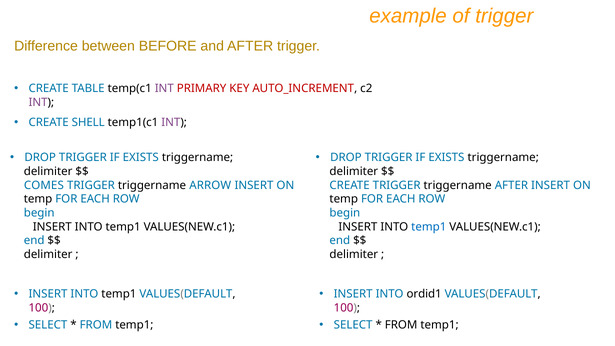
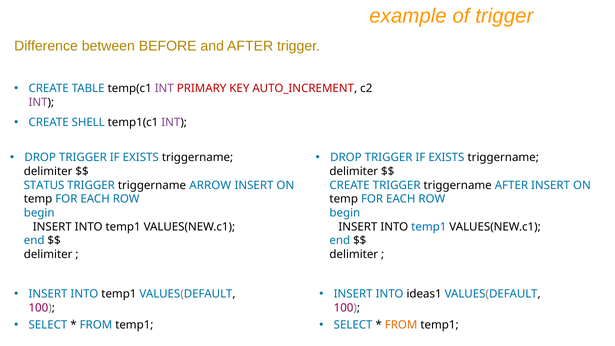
COMES: COMES -> STATUS (44, 185)
ordid1: ordid1 -> ideas1 (424, 294)
FROM colour: black -> orange (401, 325)
